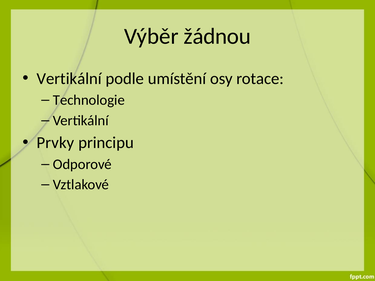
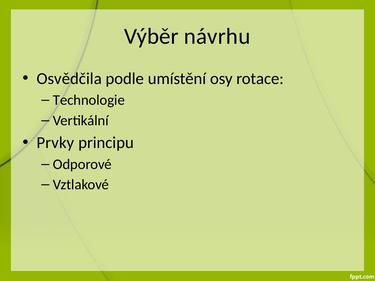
žádnou: žádnou -> návrhu (217, 36)
Vertikální: Vertikální -> Osvědčila (69, 79)
